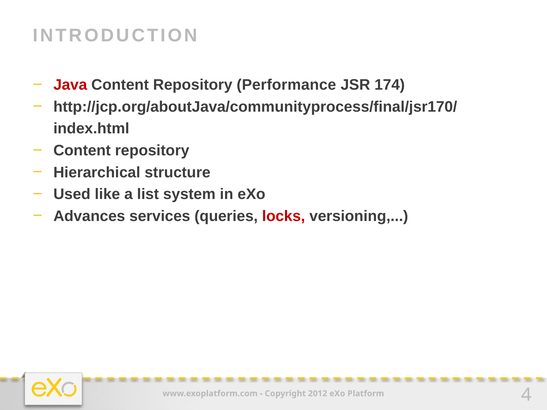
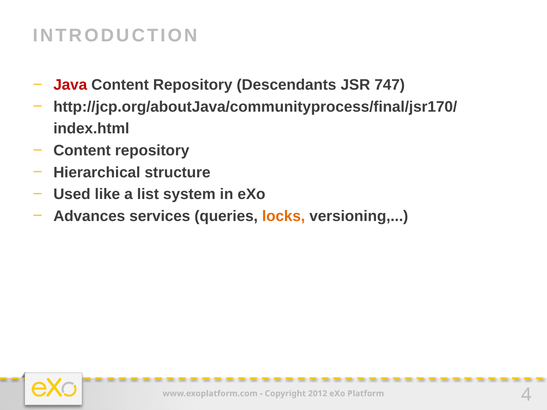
Performance: Performance -> Descendants (286, 85)
174: 174 -> 747 (390, 85)
locks colour: red -> orange (284, 216)
